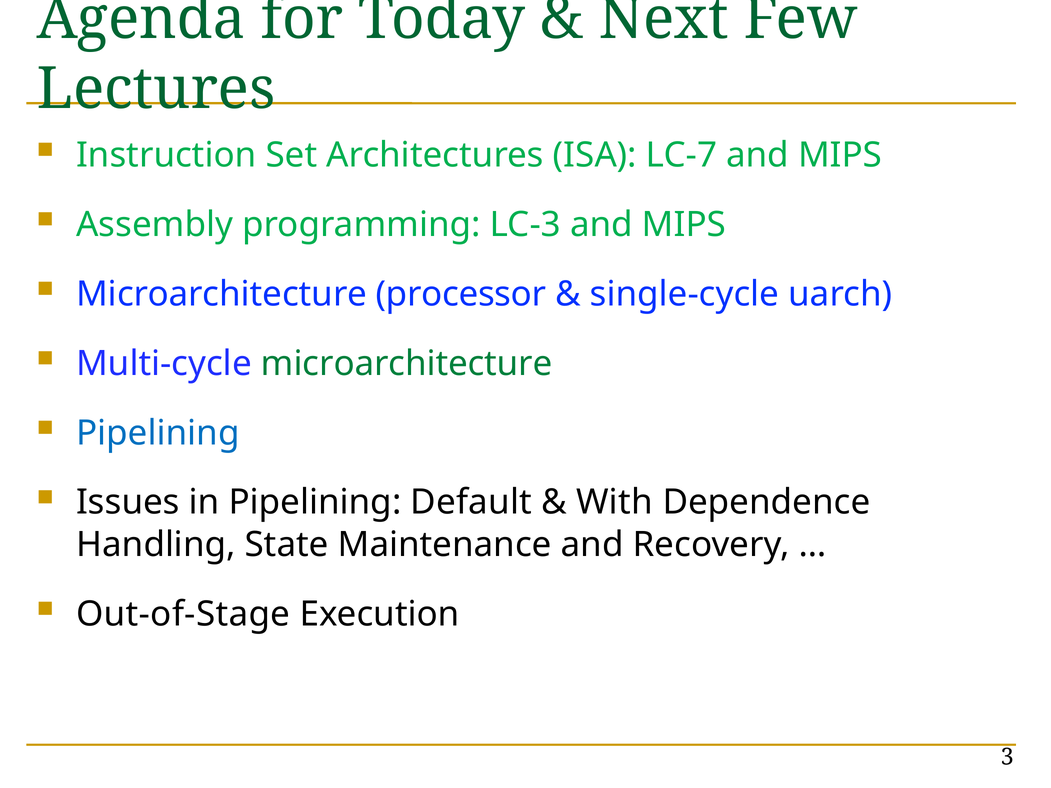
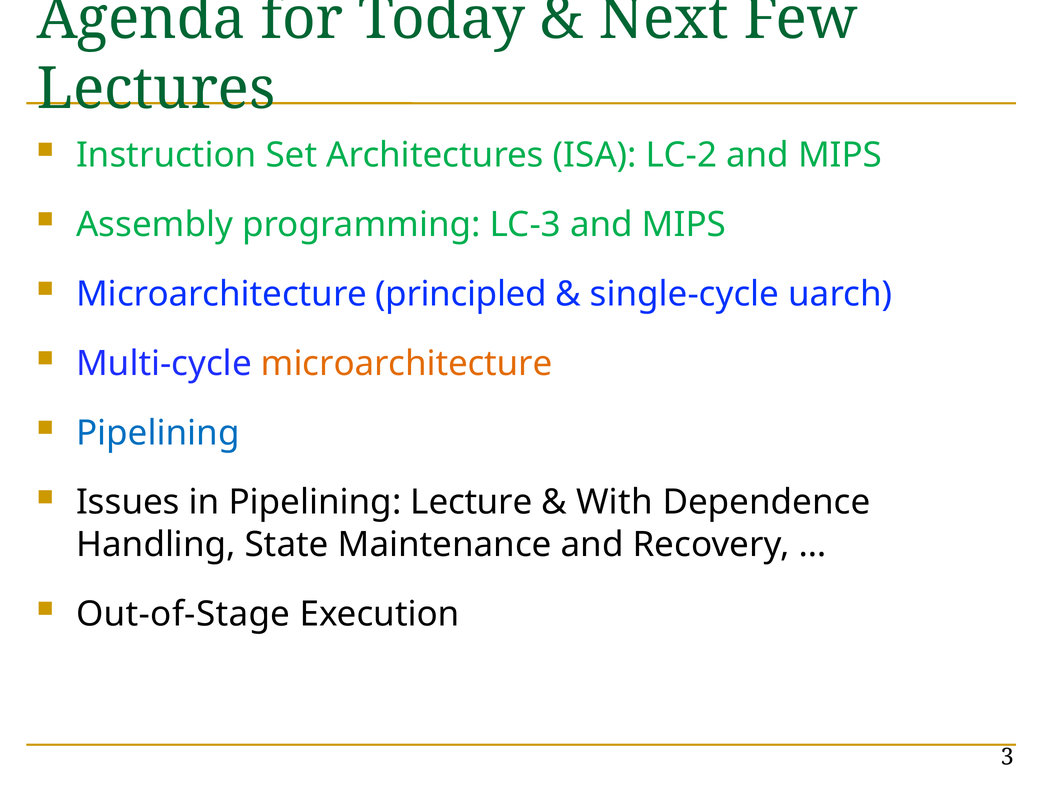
LC-7: LC-7 -> LC-2 (681, 155)
processor: processor -> principled (461, 294)
microarchitecture colour: green -> orange (407, 364)
Default: Default -> Lecture (471, 503)
